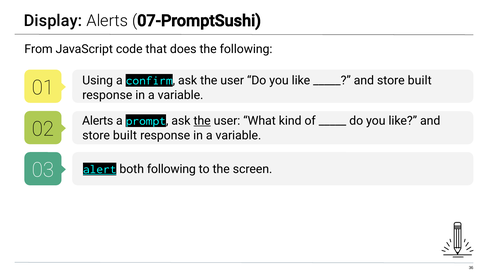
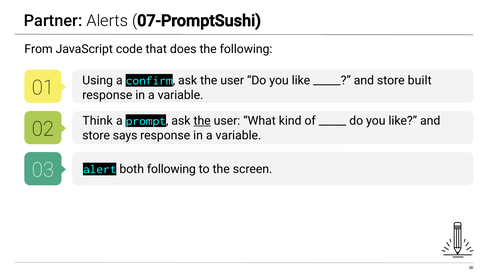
Display: Display -> Partner (53, 21)
Alerts: Alerts -> Think (98, 121)
built: built -> says (125, 135)
alert underline: present -> none (100, 169)
